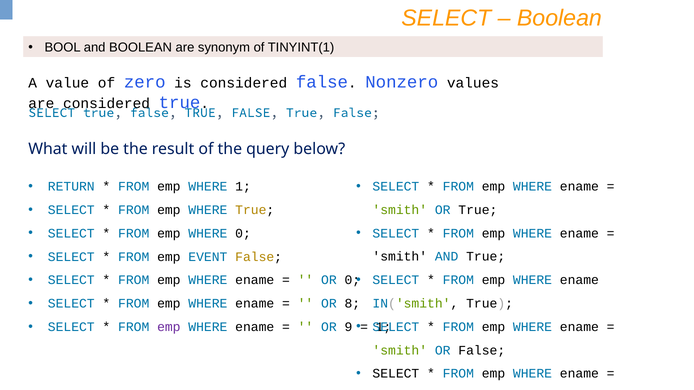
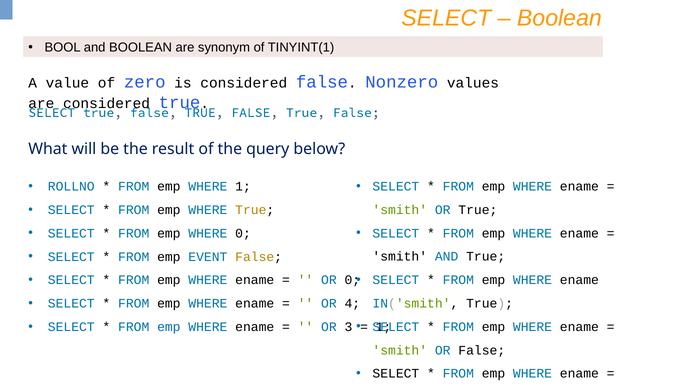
RETURN: RETURN -> ROLLNO (71, 187)
8: 8 -> 4 (352, 304)
emp colour: purple -> blue (169, 327)
9: 9 -> 3 (348, 327)
